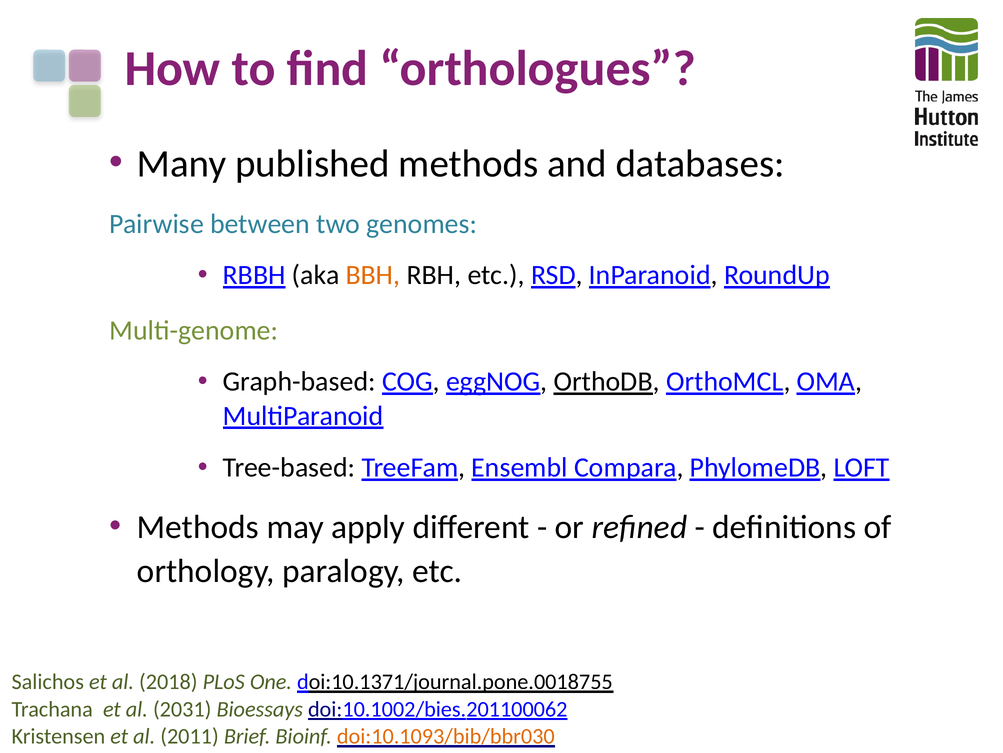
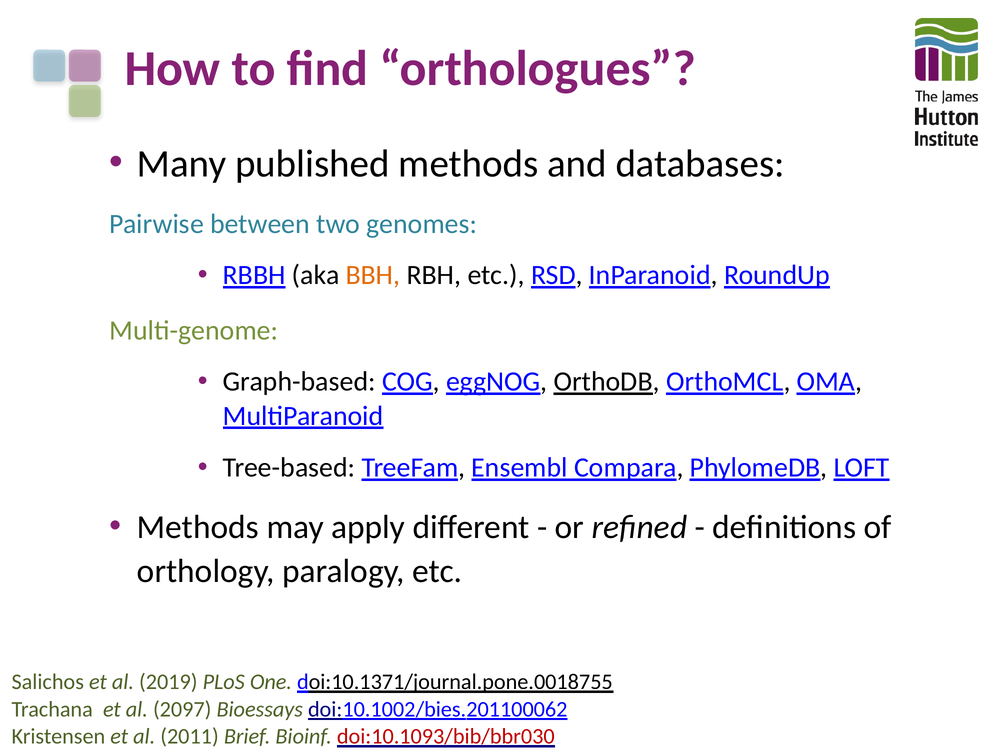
2018: 2018 -> 2019 (168, 681)
2031: 2031 -> 2097 (182, 709)
doi:10.1093/bib/bbr030 colour: orange -> red (446, 736)
